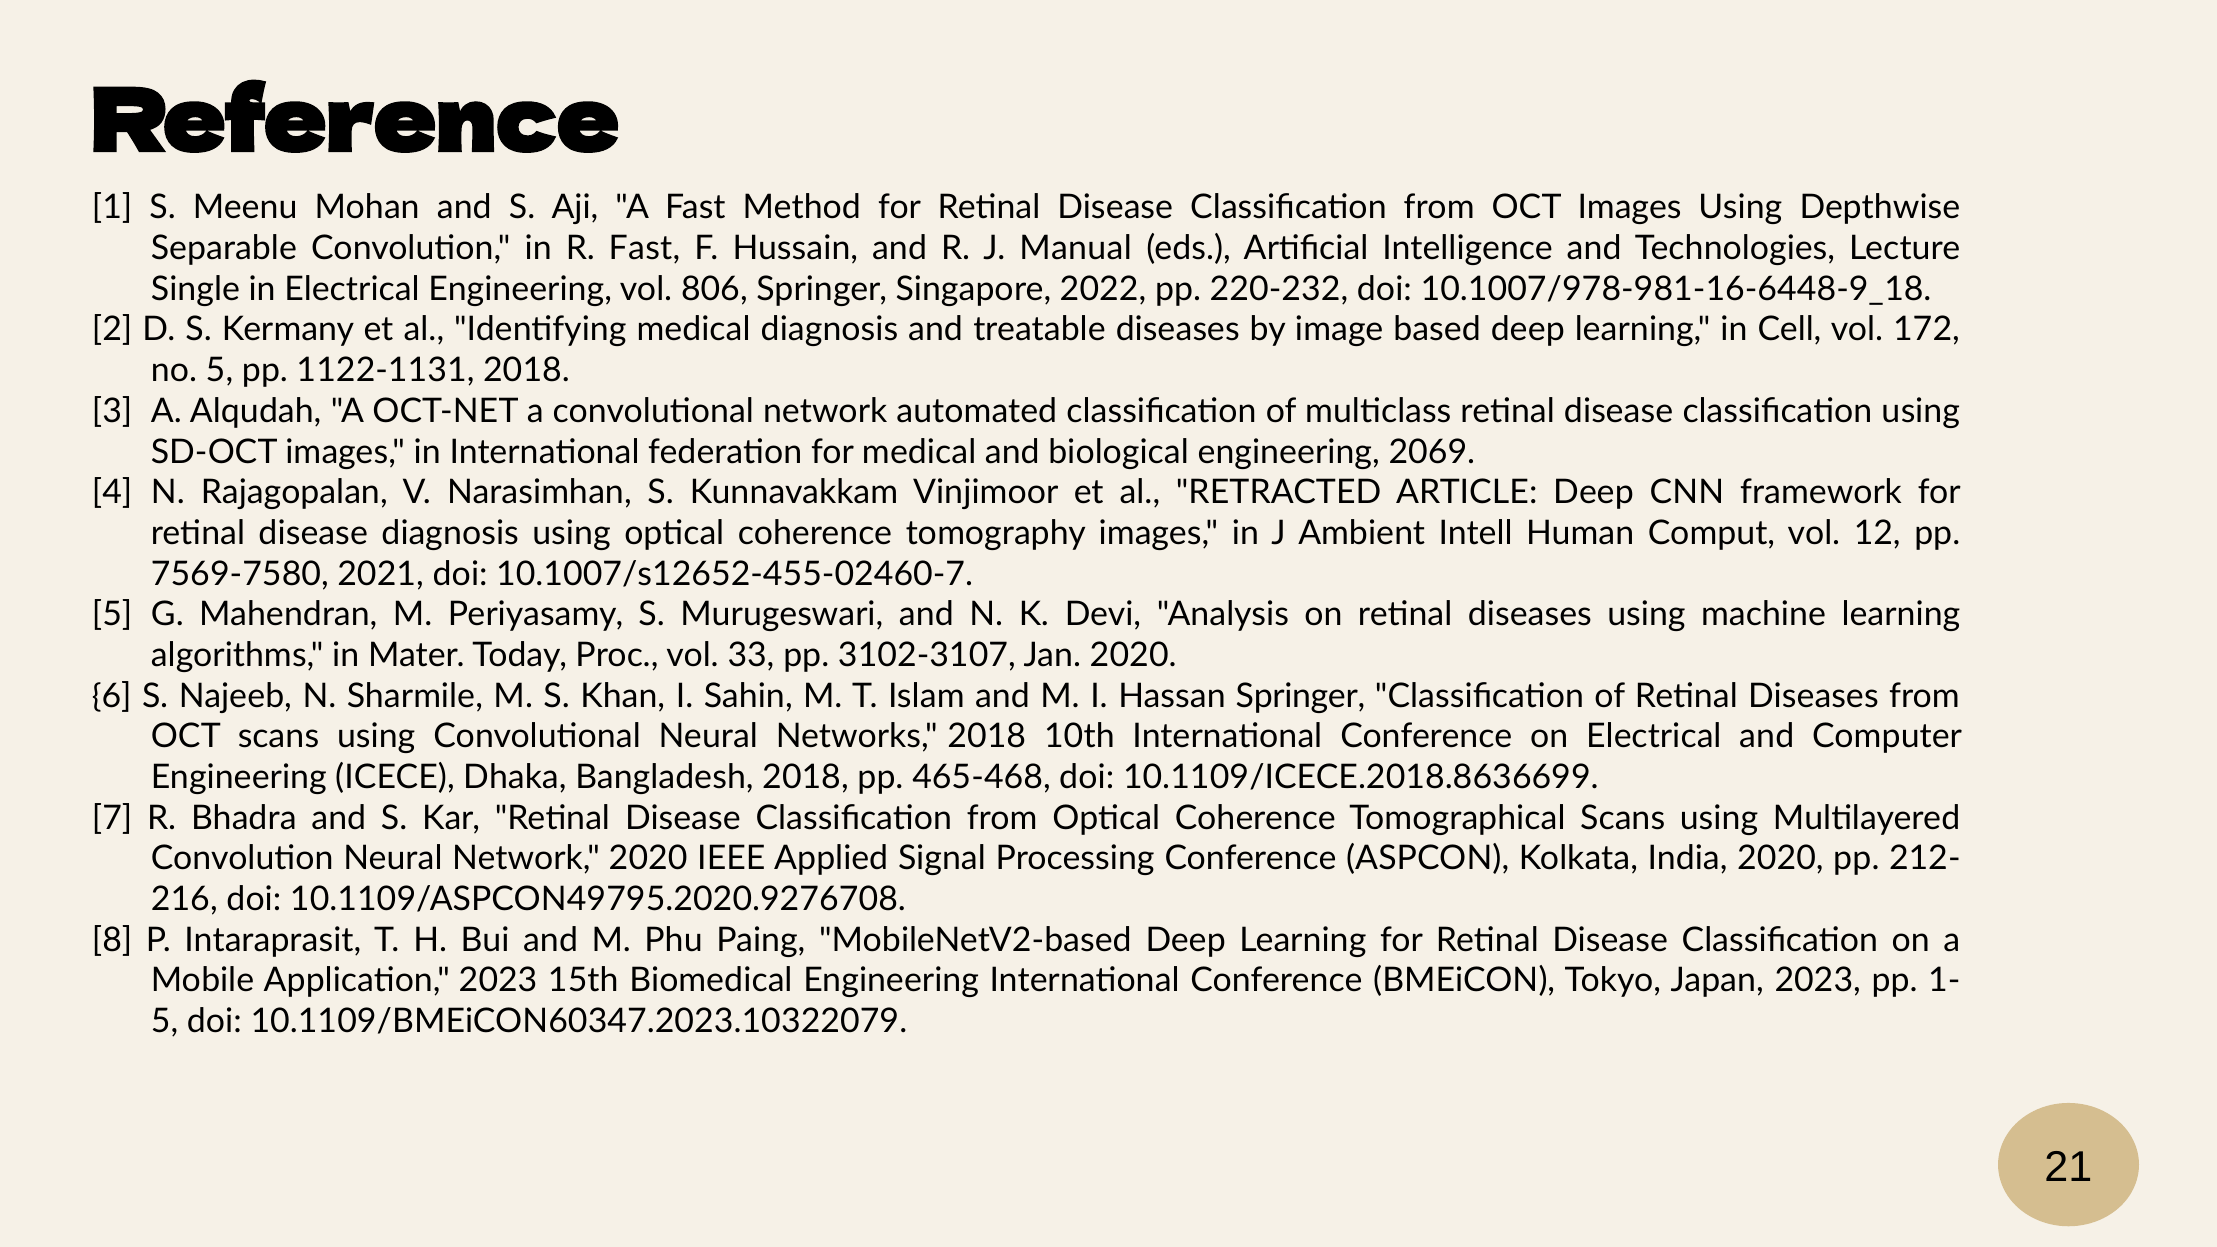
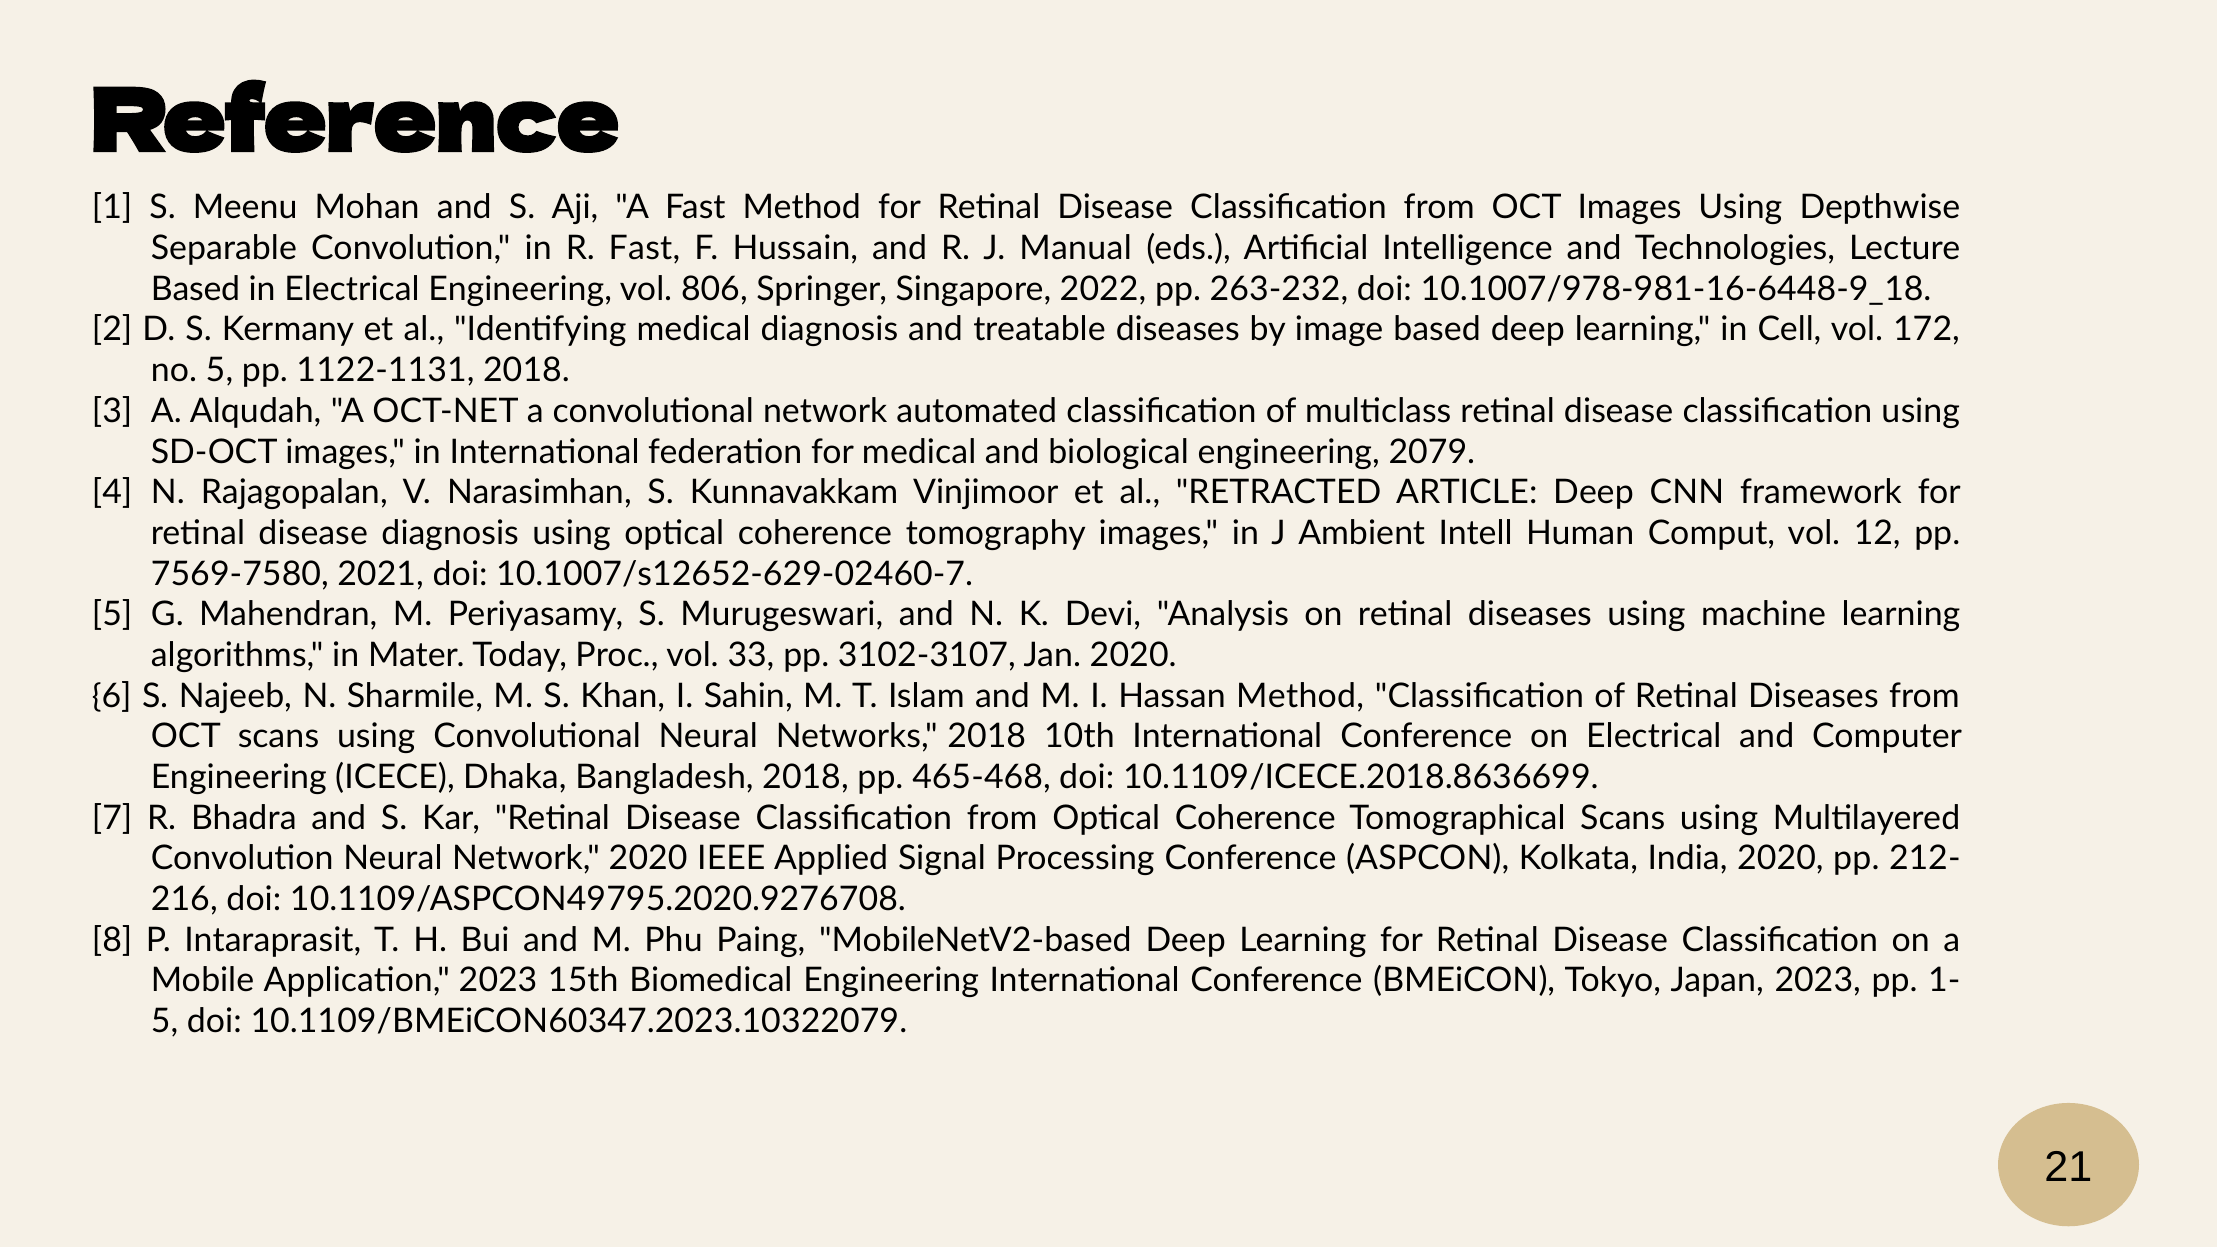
Single: Single -> Based (196, 289)
220-232: 220-232 -> 263-232 (1279, 289)
2069: 2069 -> 2079 (1432, 452)
10.1007/s12652-455-02460-7: 10.1007/s12652-455-02460-7 -> 10.1007/s12652-629-02460-7 (735, 574)
Hassan Springer: Springer -> Method (1300, 696)
